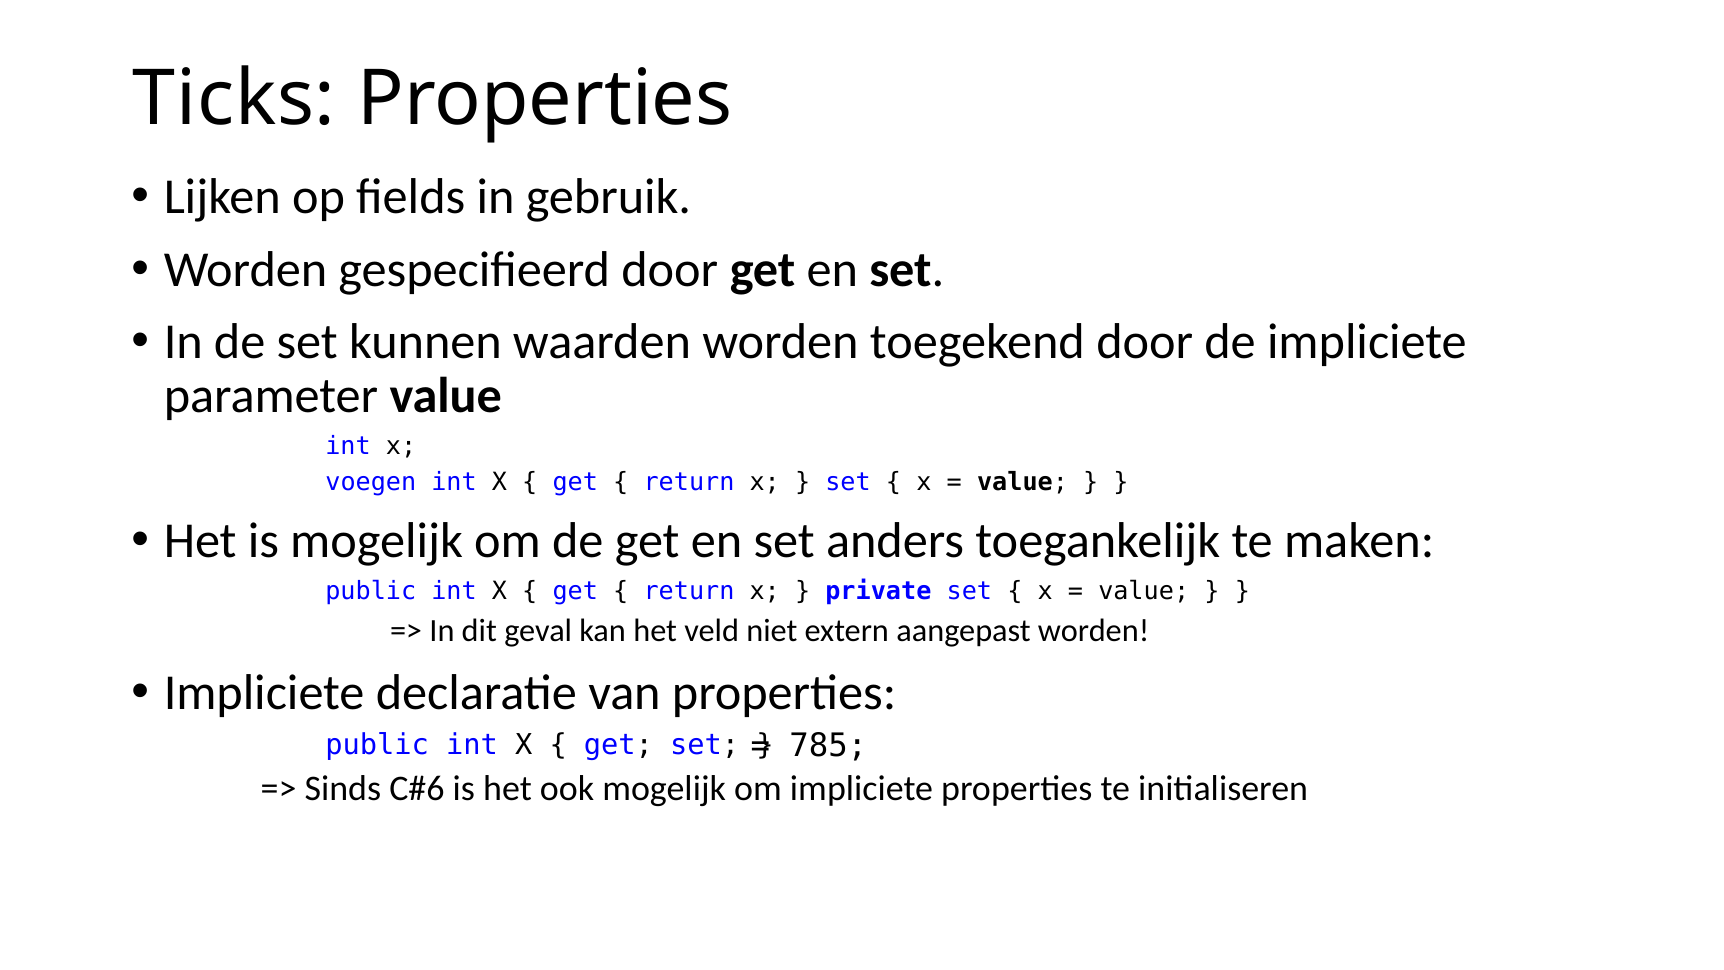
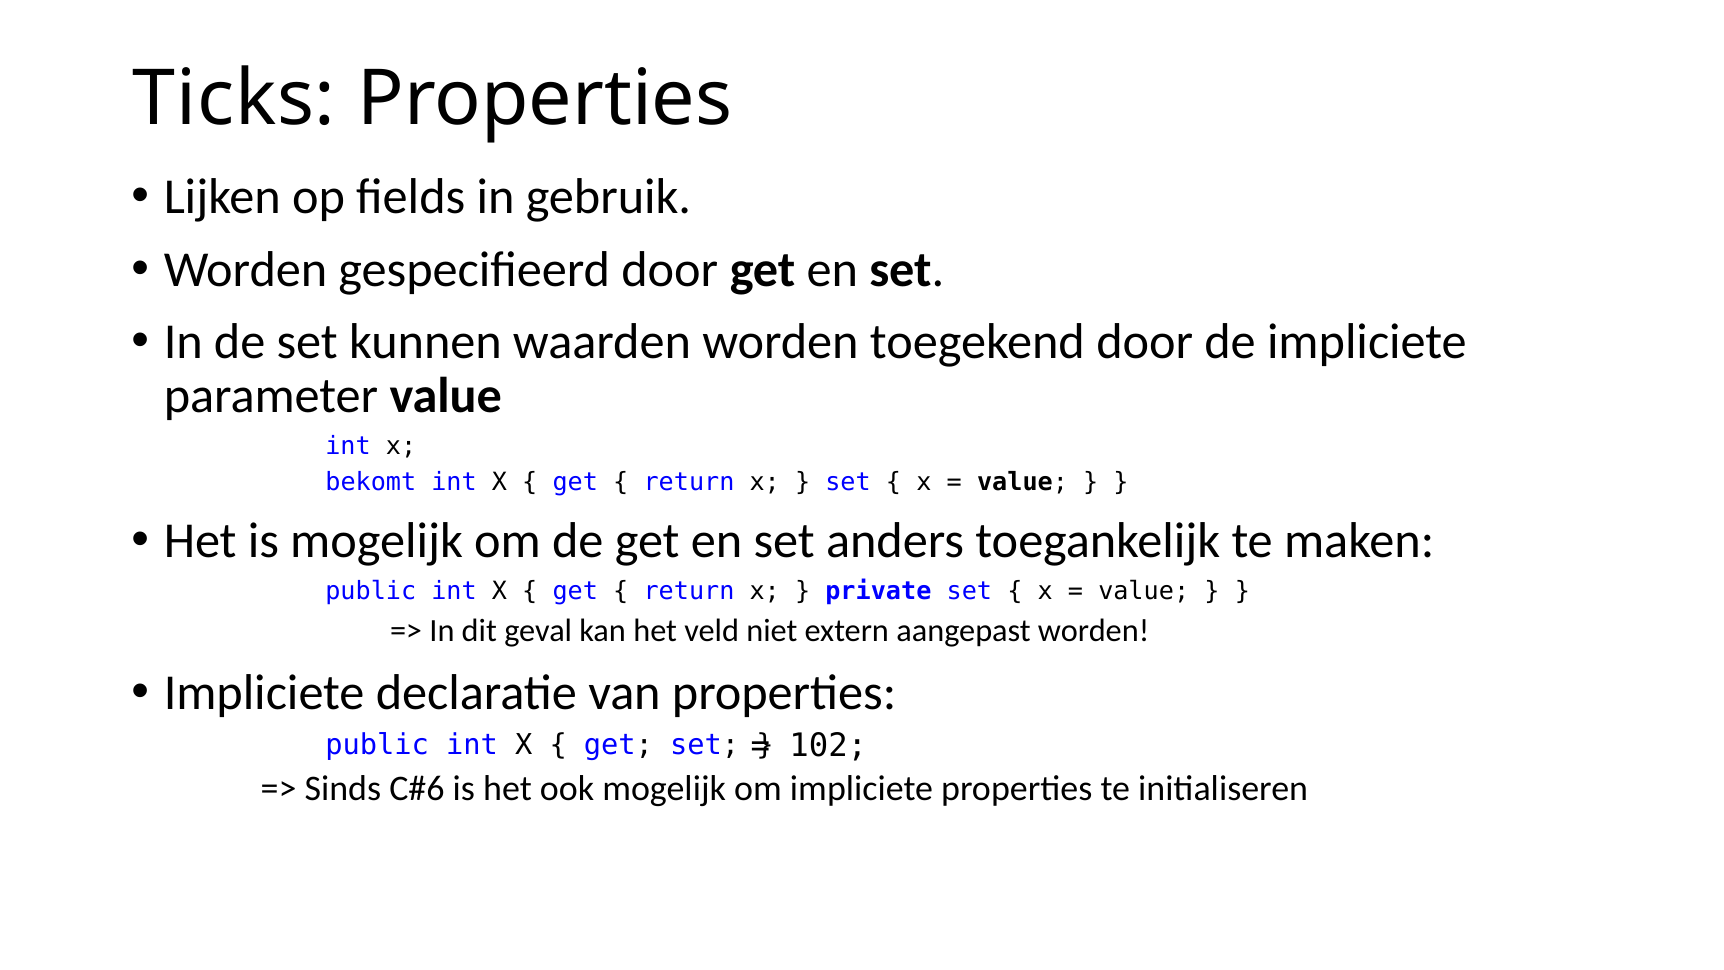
voegen: voegen -> bekomt (371, 482)
785: 785 -> 102 (828, 746)
